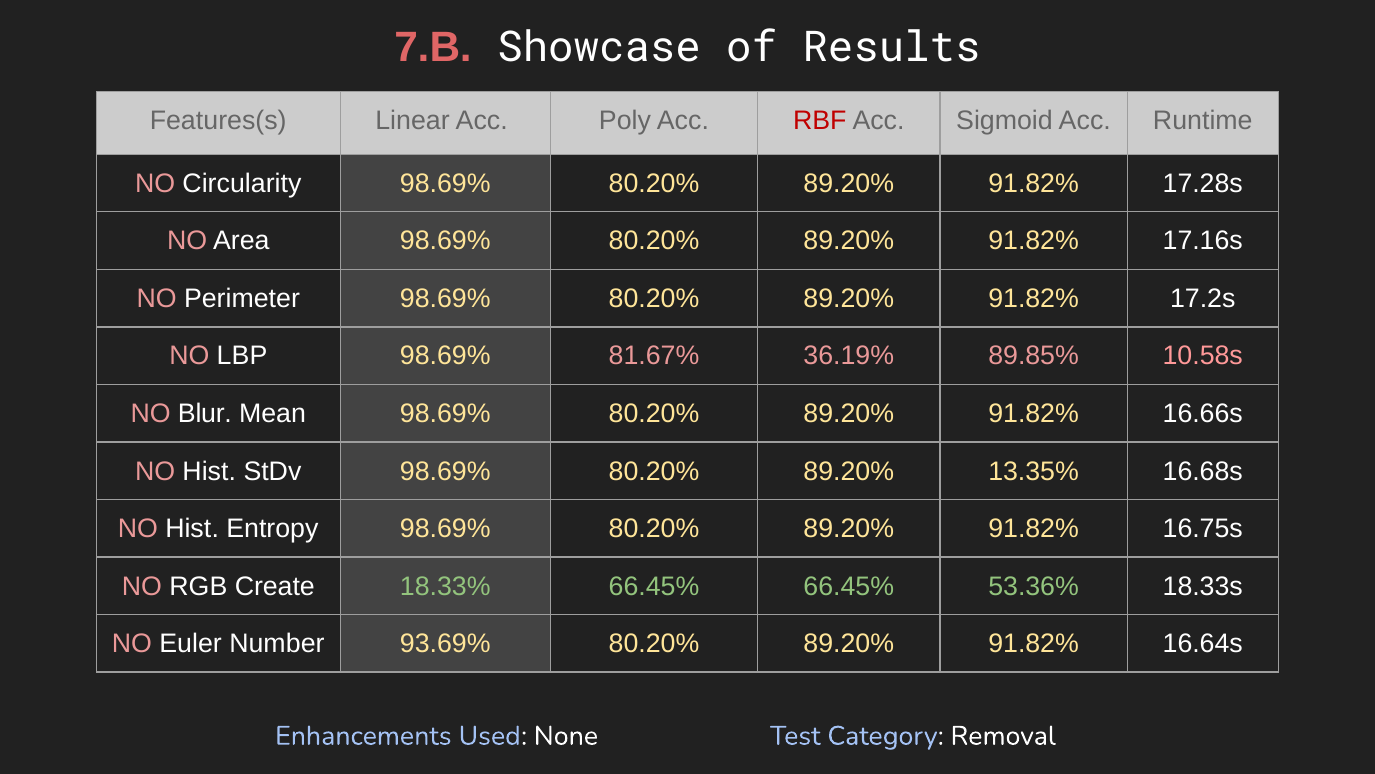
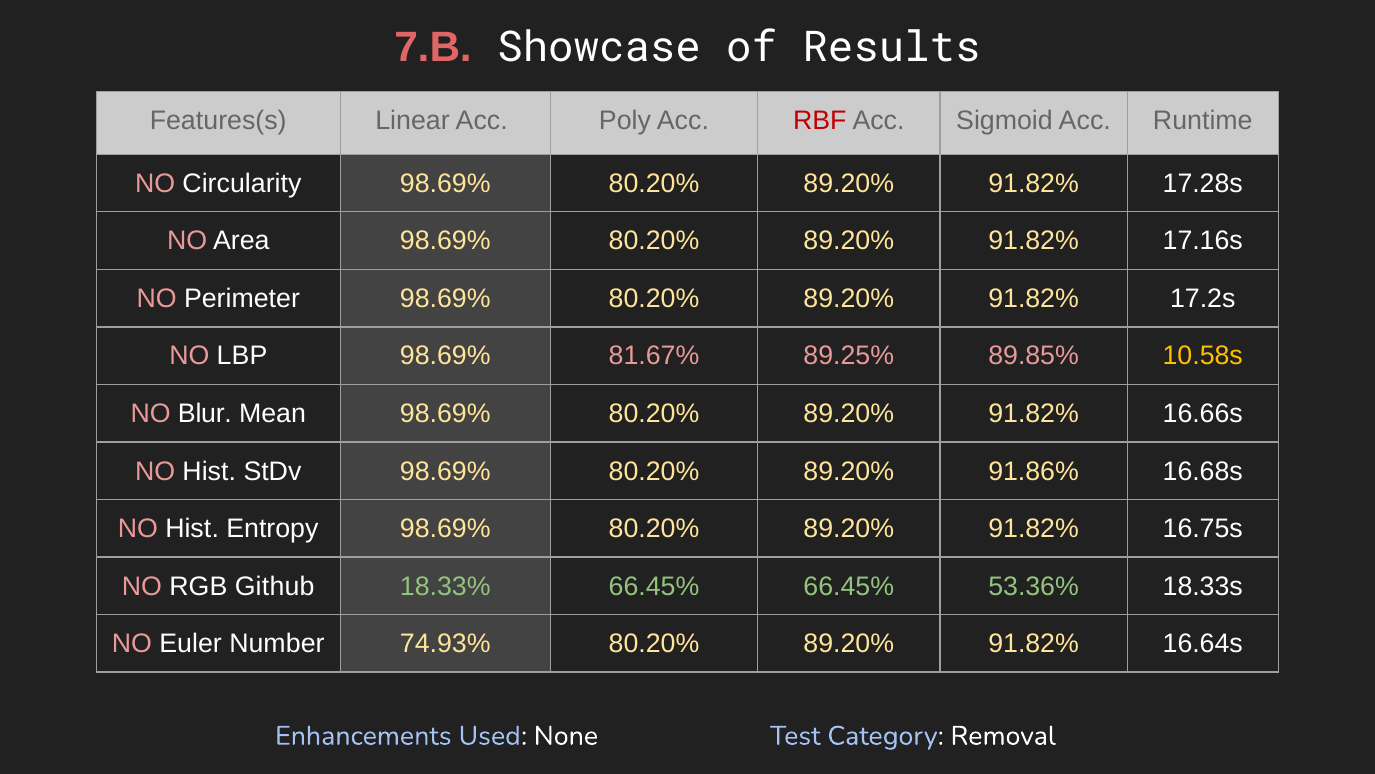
36.19%: 36.19% -> 89.25% (849, 356)
10.58s colour: pink -> yellow (1203, 356)
13.35%: 13.35% -> 91.86% (1034, 471)
Create: Create -> Github (275, 586)
93.69%: 93.69% -> 74.93% (445, 643)
